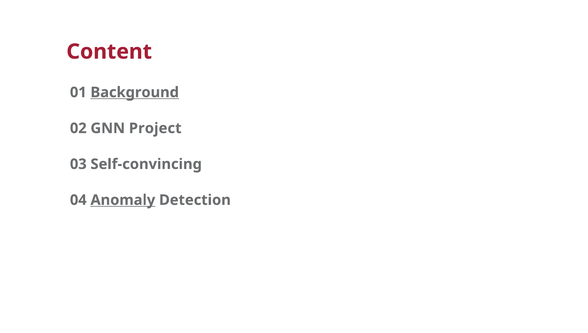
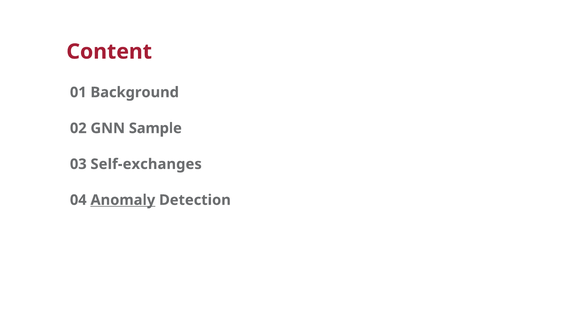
Background underline: present -> none (135, 92)
Project: Project -> Sample (155, 128)
Self-convincing: Self-convincing -> Self-exchanges (146, 164)
